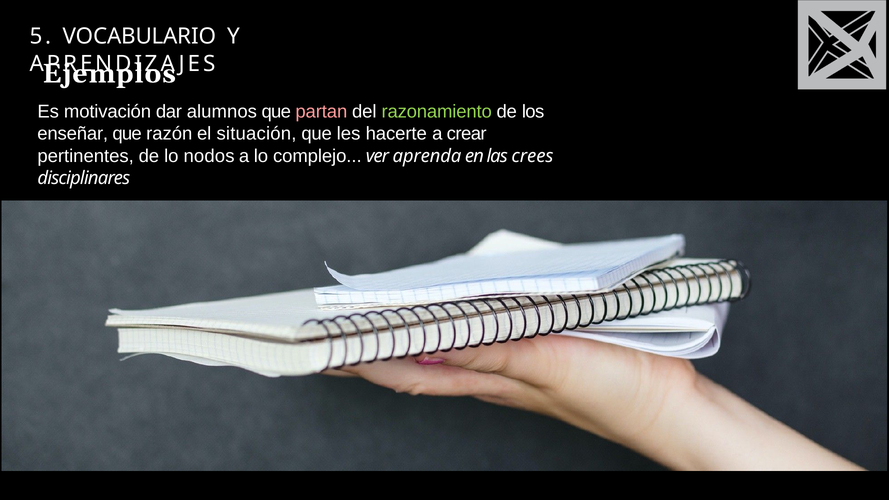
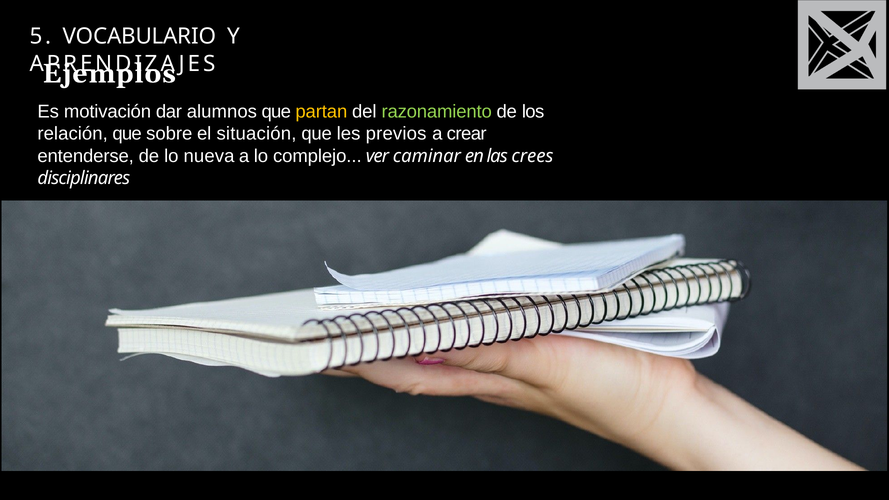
partan colour: pink -> yellow (321, 112)
enseñar: enseñar -> relación (73, 134)
razón: razón -> sobre (169, 134)
hacerte: hacerte -> previos (396, 134)
pertinentes: pertinentes -> entenderse (86, 156)
nodos: nodos -> nueva (209, 156)
aprenda: aprenda -> caminar (427, 156)
